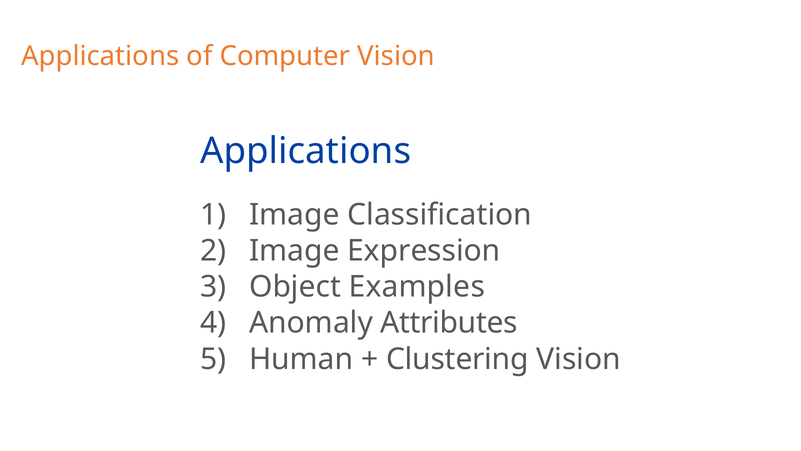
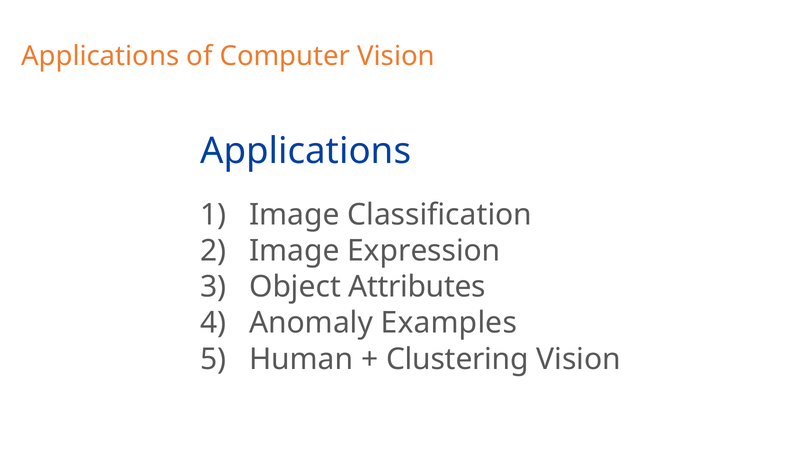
Examples: Examples -> Attributes (417, 287)
Attributes: Attributes -> Examples (449, 323)
